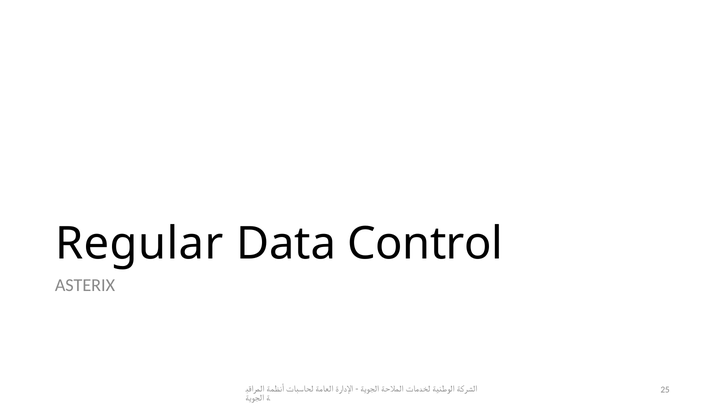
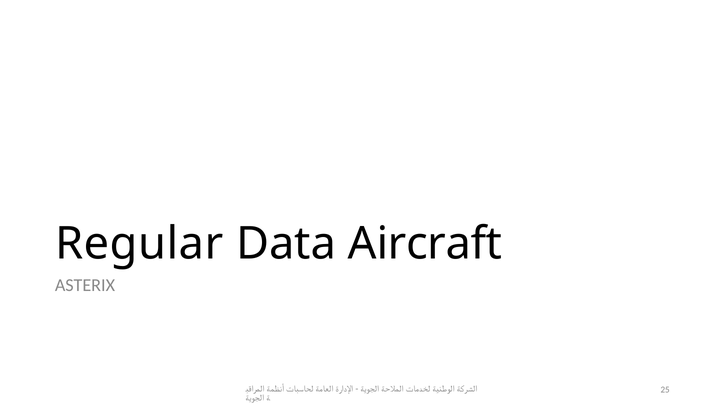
Control: Control -> Aircraft (425, 244)
